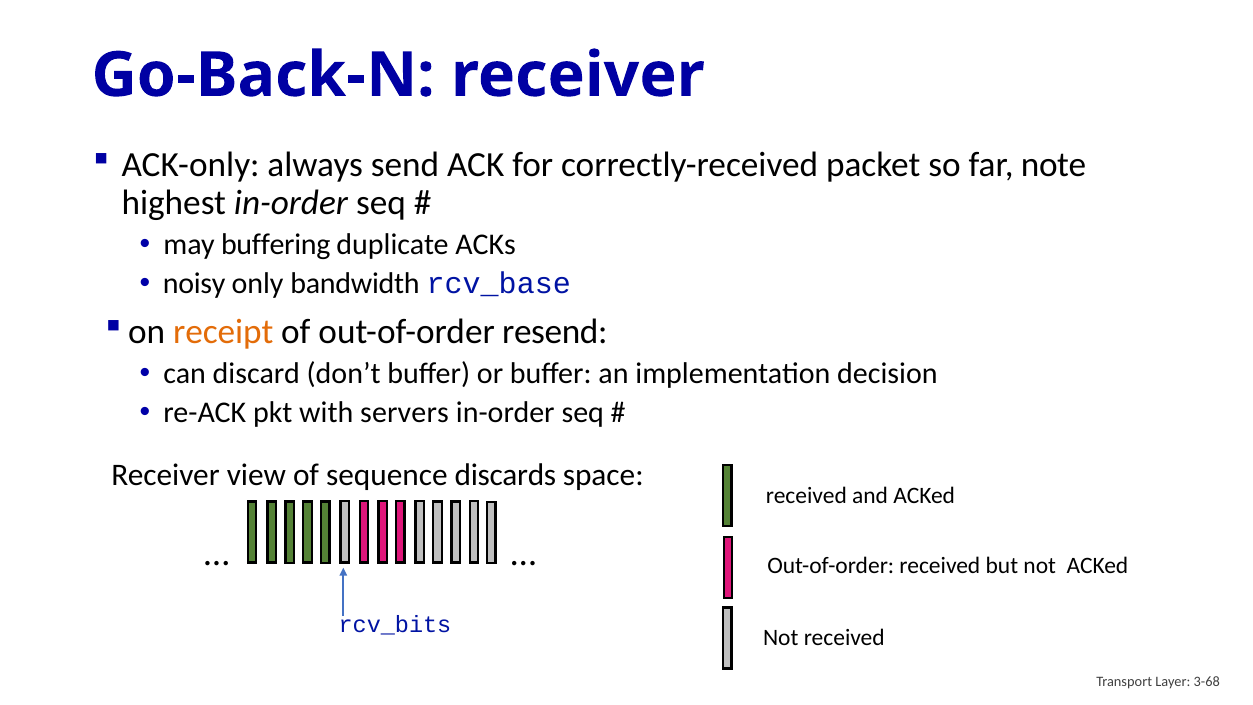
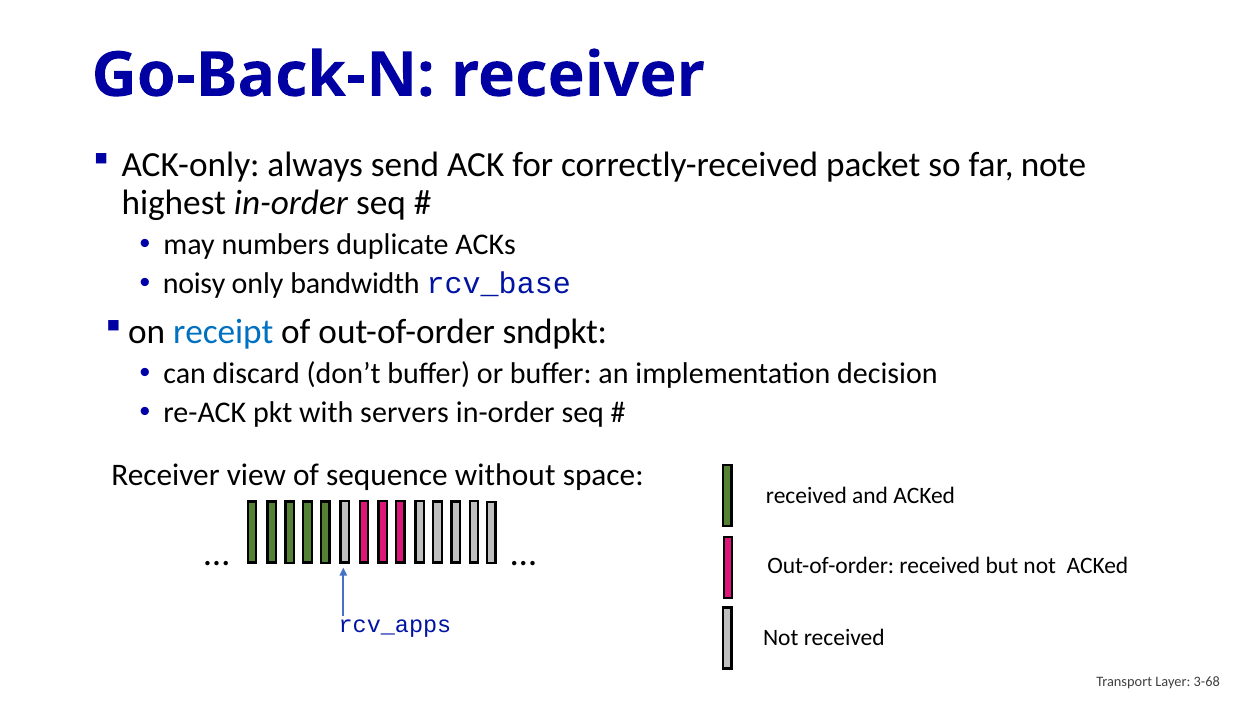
buffering: buffering -> numbers (276, 245)
receipt colour: orange -> blue (223, 332)
resend: resend -> sndpkt (555, 332)
discards: discards -> without (505, 475)
rcv_bits: rcv_bits -> rcv_apps (395, 625)
